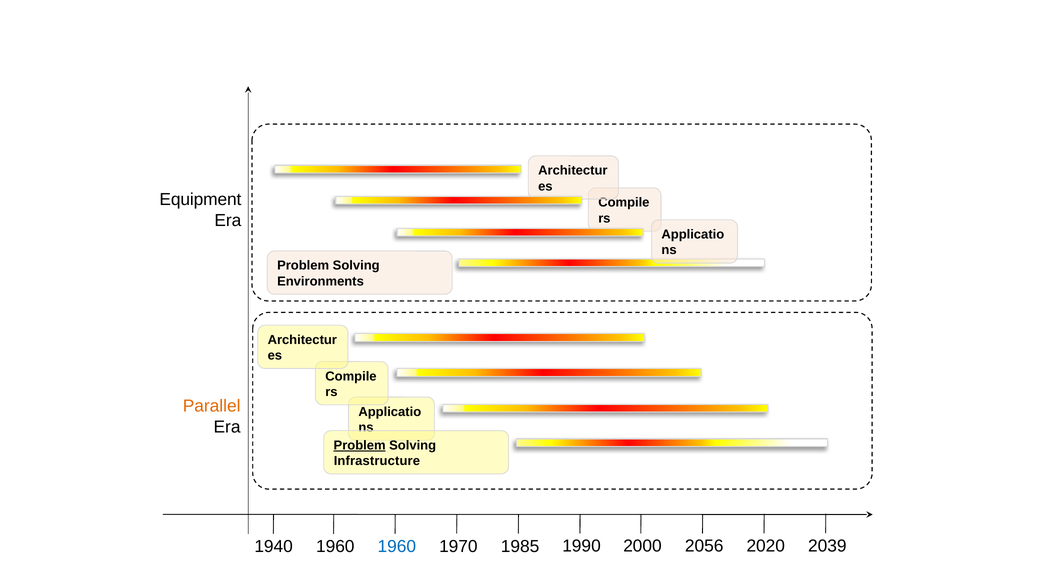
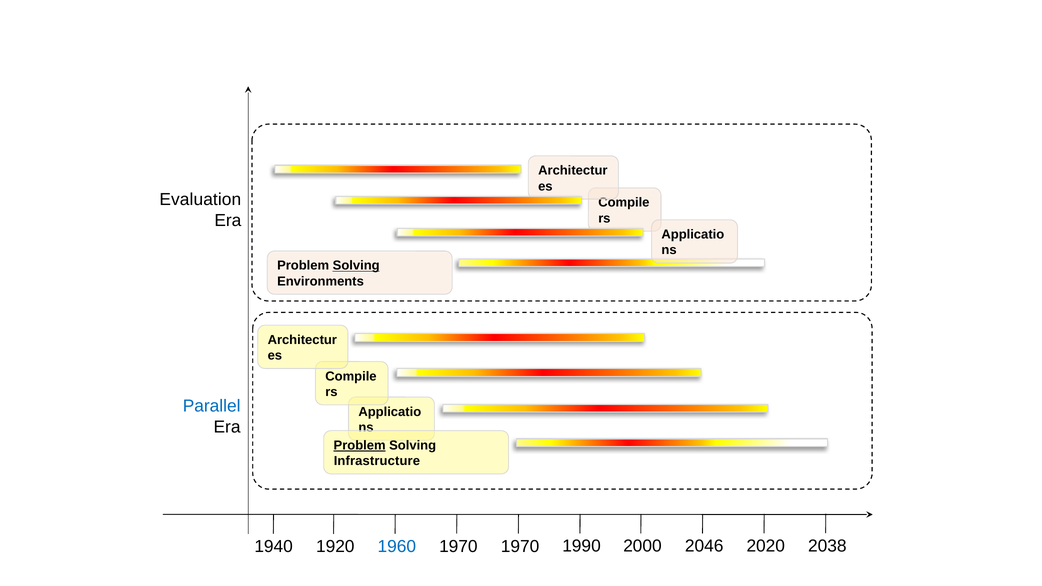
Equipment: Equipment -> Evaluation (200, 200)
Solving underline: none -> present (356, 266)
Parallel colour: orange -> blue (212, 406)
1970 1985: 1985 -> 1970 (520, 546)
2056: 2056 -> 2046 (704, 546)
2039: 2039 -> 2038 (827, 546)
1940 1960: 1960 -> 1920 (335, 547)
